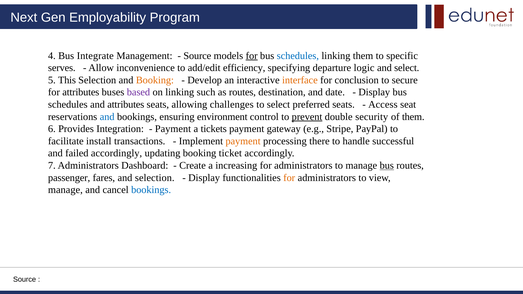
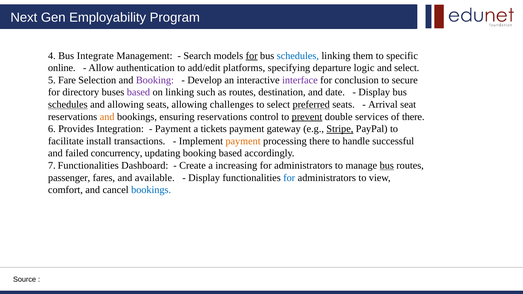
Source: Source -> Search (197, 56)
serves: serves -> online (62, 68)
inconvenience: inconvenience -> authentication (146, 68)
efficiency: efficiency -> platforms (244, 68)
This: This -> Fare (67, 80)
Booking colour: orange -> purple (155, 80)
interface colour: orange -> purple (300, 80)
for attributes: attributes -> directory (81, 92)
schedules underline: none -> present (68, 105)
and attributes: attributes -> allowing (126, 105)
preferred underline: none -> present (311, 105)
Access: Access -> Arrival (383, 105)
and colour: blue -> orange (107, 117)
ensuring environment: environment -> reservations (222, 117)
security: security -> services (372, 117)
of them: them -> there (413, 117)
Stripe underline: none -> present (340, 129)
failed accordingly: accordingly -> concurrency (117, 153)
booking ticket: ticket -> based (230, 153)
7 Administrators: Administrators -> Functionalities (88, 166)
and selection: selection -> available (155, 178)
for colour: orange -> blue (289, 178)
manage: manage -> comfort (65, 190)
